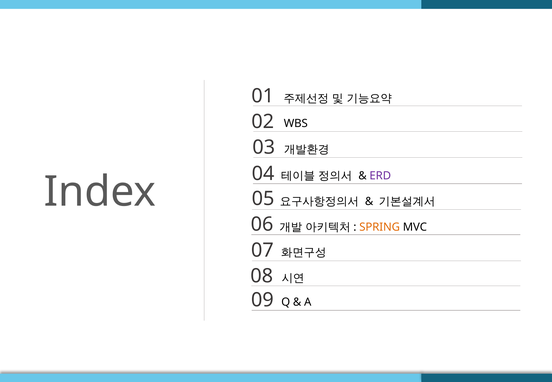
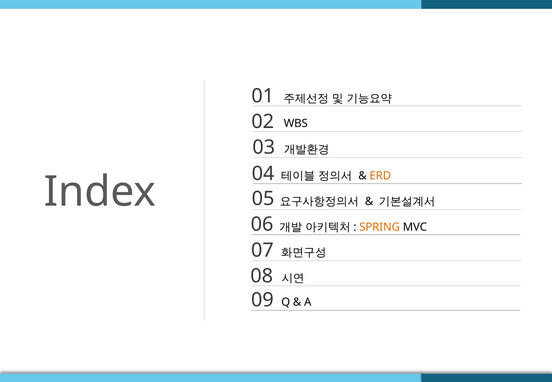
ERD colour: purple -> orange (380, 176)
